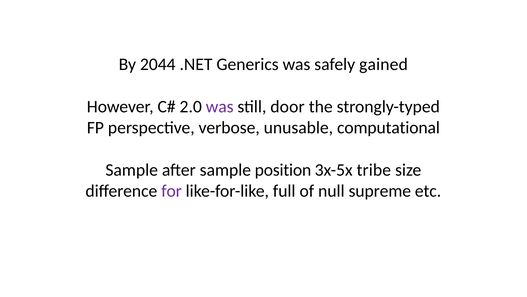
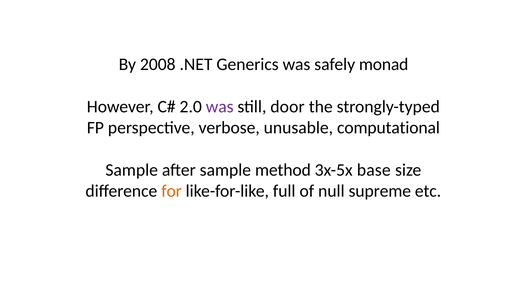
2044: 2044 -> 2008 (158, 64)
gained: gained -> monad (384, 64)
position: position -> method (283, 170)
tribe: tribe -> base (374, 170)
for colour: purple -> orange (172, 191)
